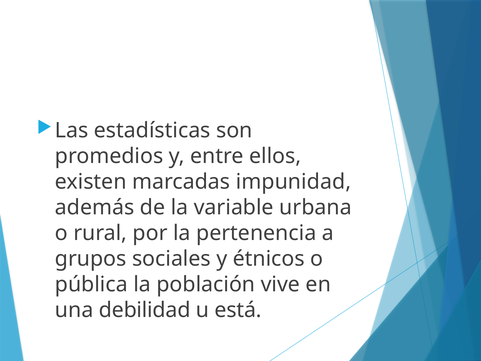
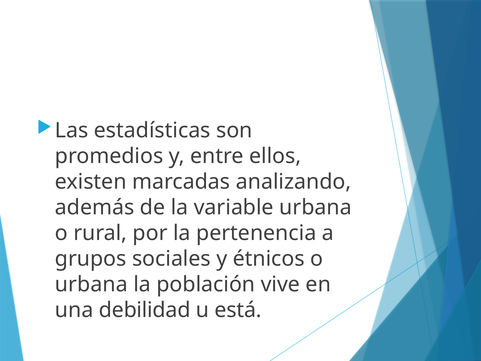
impunidad: impunidad -> analizando (294, 182)
pública: pública -> urbana (91, 284)
